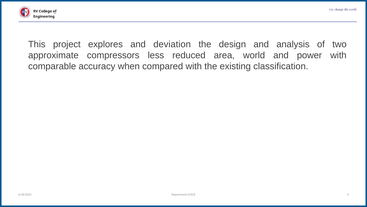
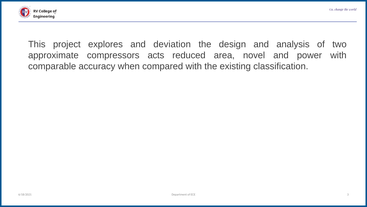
less: less -> acts (156, 55)
area world: world -> novel (254, 55)
